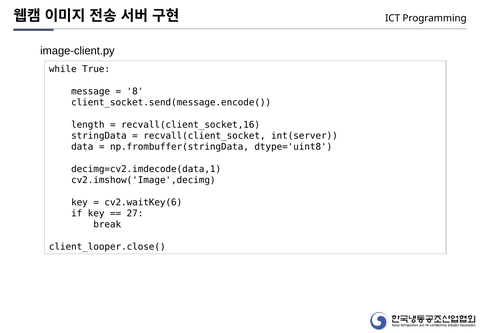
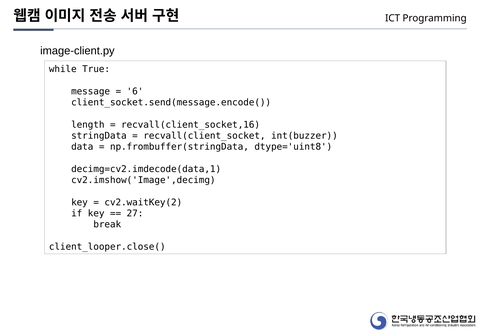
8: 8 -> 6 (135, 91)
int(server: int(server -> int(buzzer (304, 135)
cv2.waitKey(6: cv2.waitKey(6 -> cv2.waitKey(2 (143, 202)
